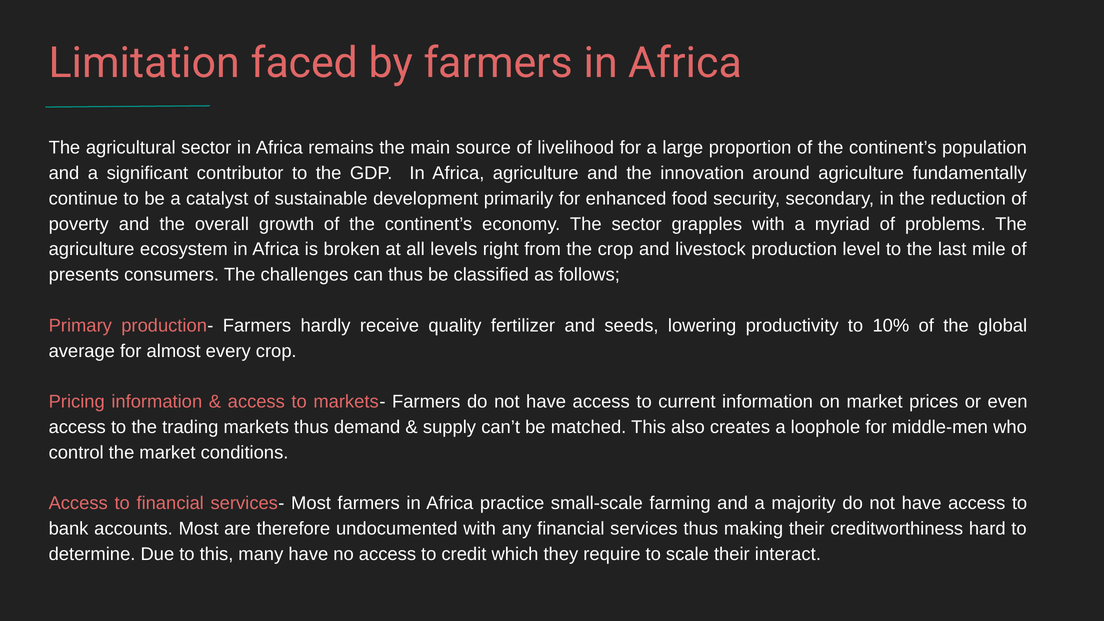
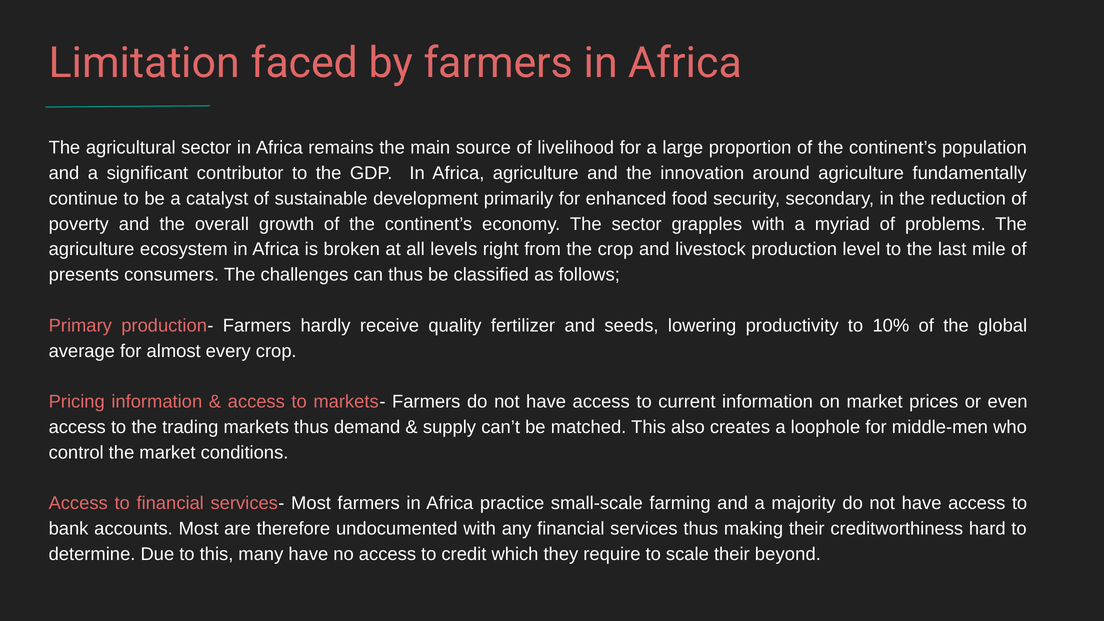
interact: interact -> beyond (788, 554)
